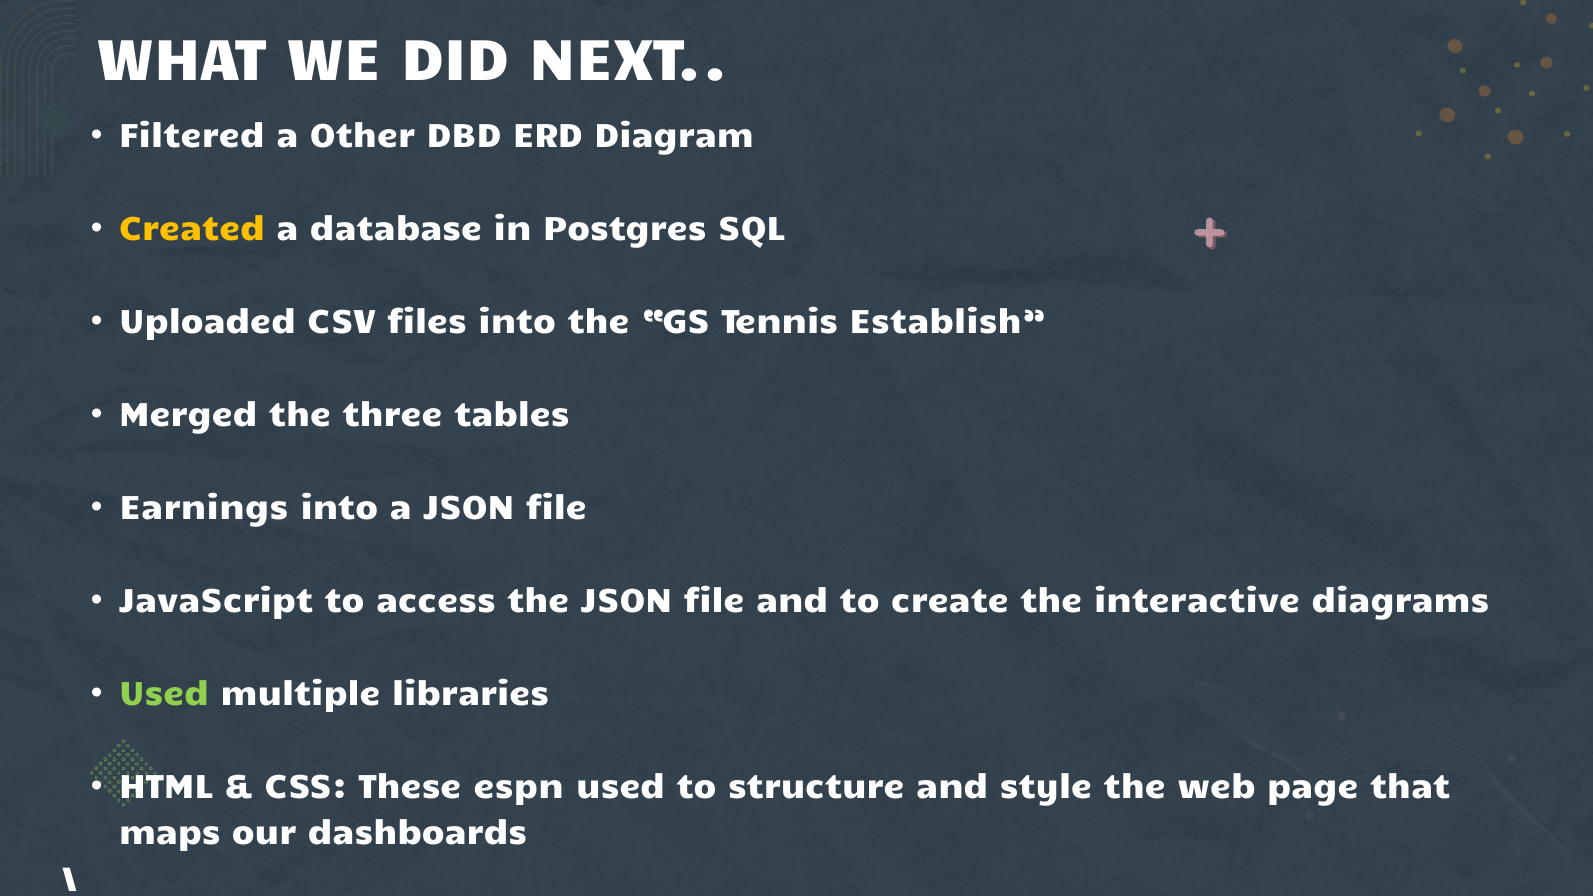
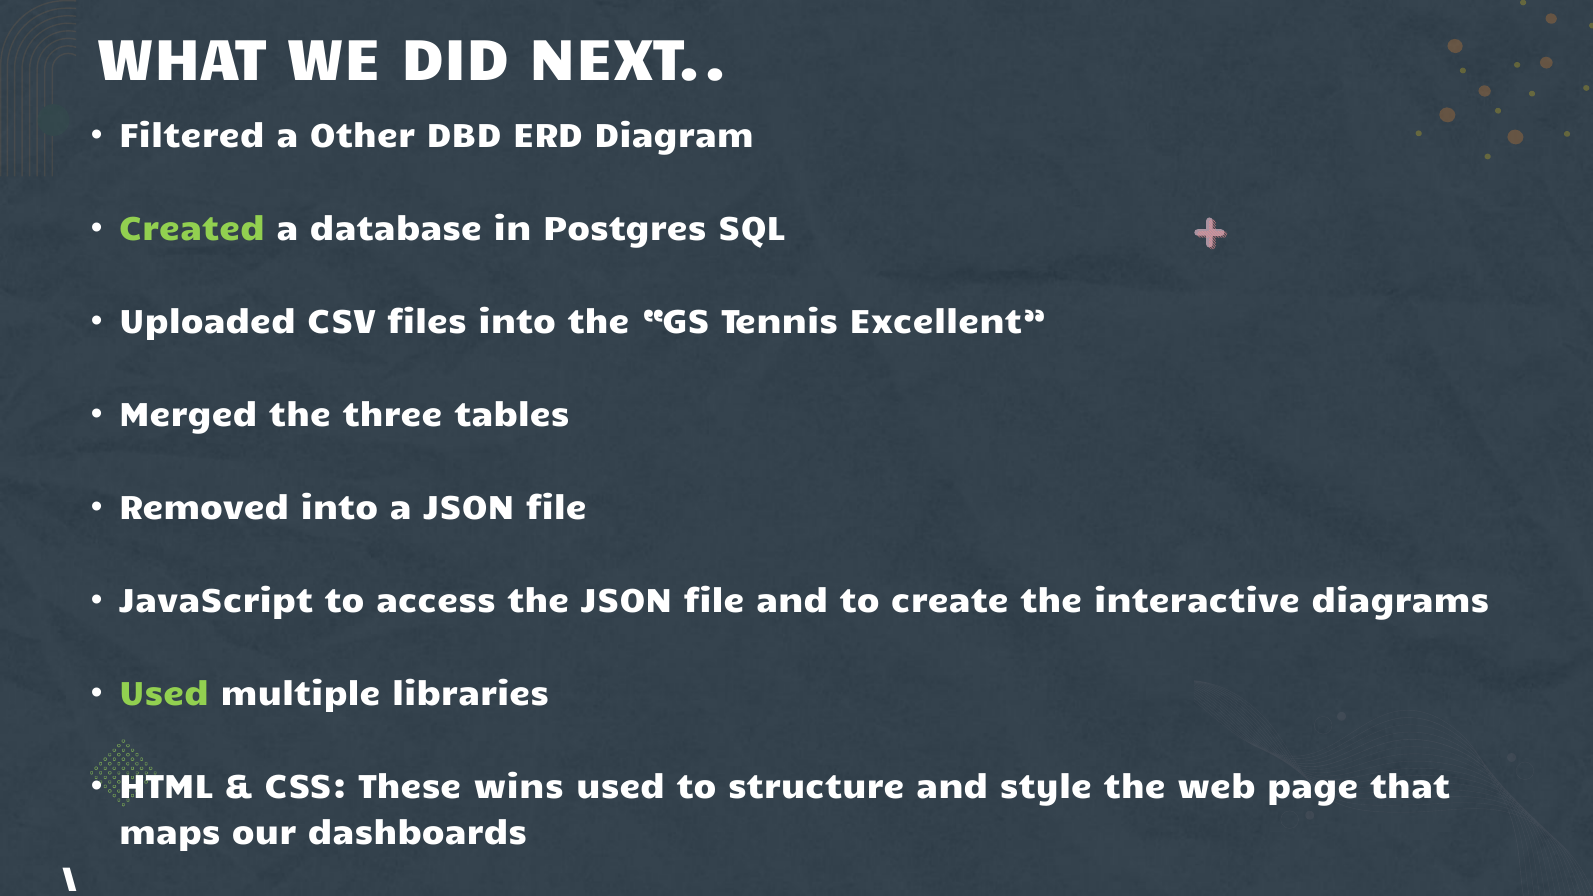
Created colour: yellow -> light green (192, 230)
Establish: Establish -> Excellent (946, 323)
Earnings: Earnings -> Removed (204, 509)
espn: espn -> wins (519, 787)
